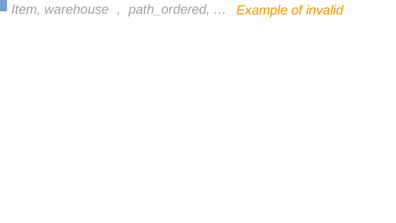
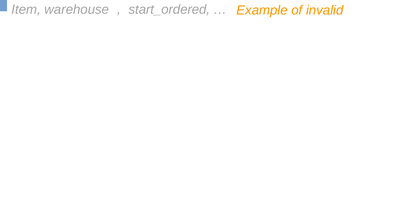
path_ordered: path_ordered -> start_ordered (169, 9)
